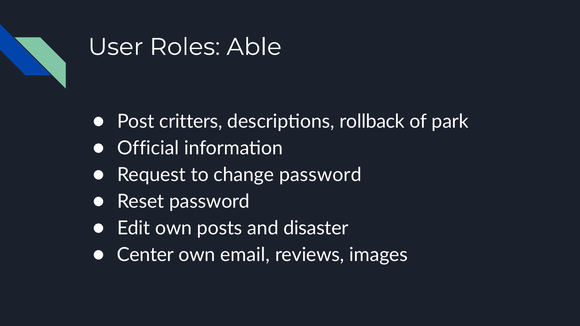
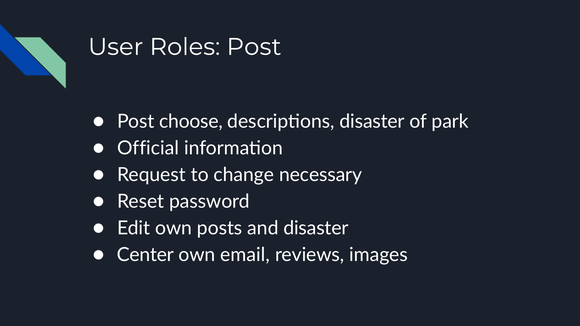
Roles Able: Able -> Post (254, 47)
critters: critters -> choose (191, 122)
descriptions rollback: rollback -> disaster (372, 122)
change password: password -> necessary (321, 175)
